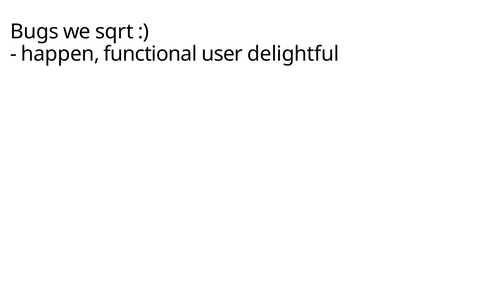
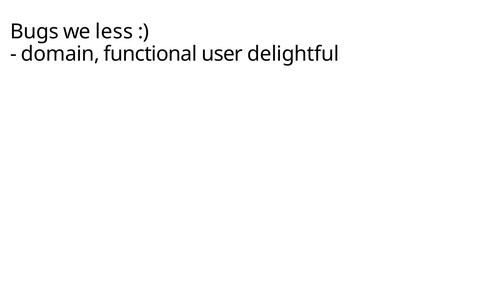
sqrt: sqrt -> less (114, 32)
happen: happen -> domain (60, 54)
